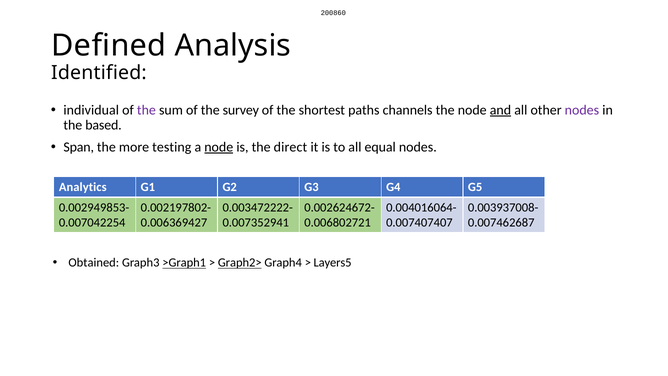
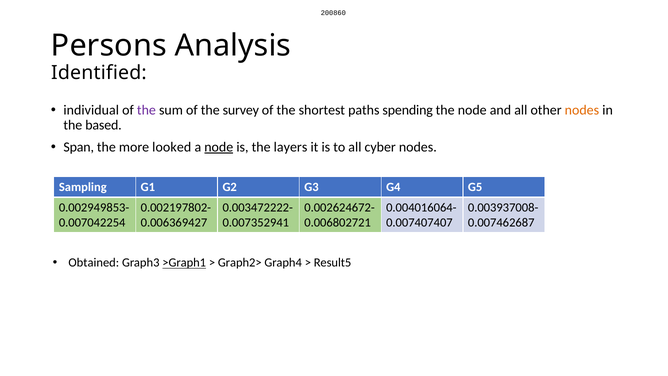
Defined: Defined -> Persons (109, 46)
channels: channels -> spending (408, 110)
and underline: present -> none (500, 110)
nodes colour: purple -> orange (582, 110)
testing: testing -> looked (172, 147)
direct: direct -> layers (291, 147)
equal: equal -> cyber (380, 147)
Analytics: Analytics -> Sampling (83, 187)
Graph2> underline: present -> none (240, 263)
Layers5: Layers5 -> Result5 (333, 263)
